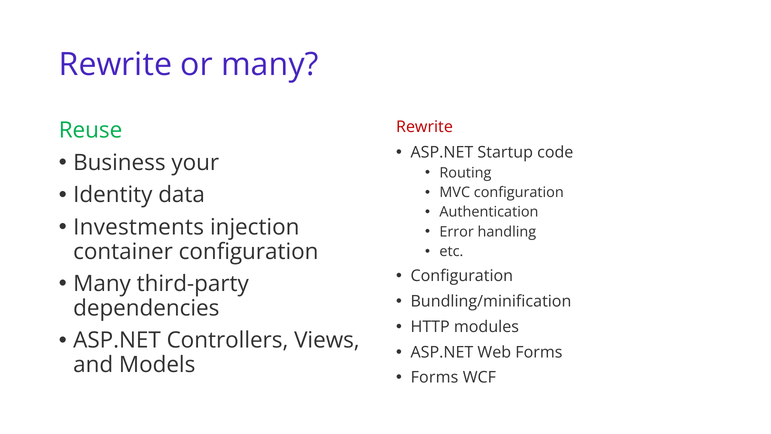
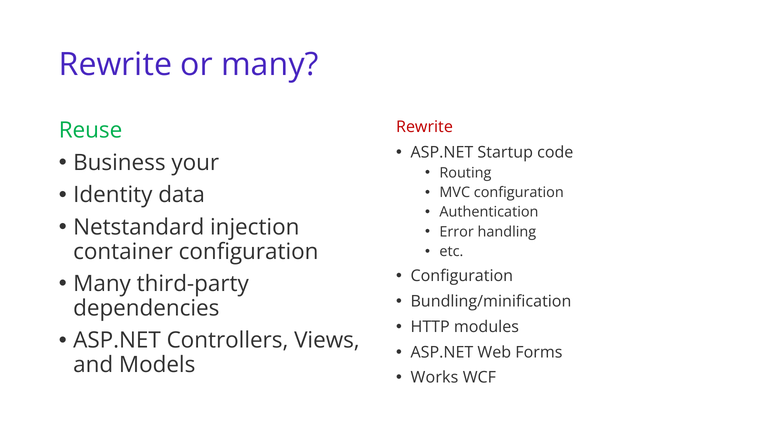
Investments: Investments -> Netstandard (139, 227)
Forms: Forms -> Works (434, 377)
